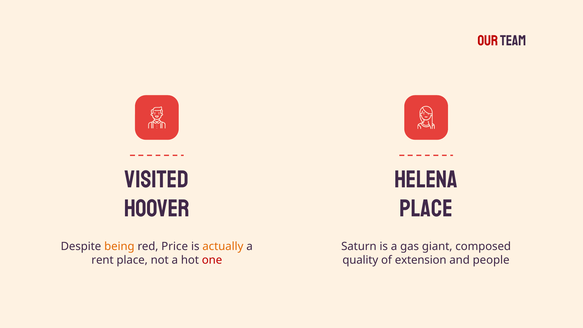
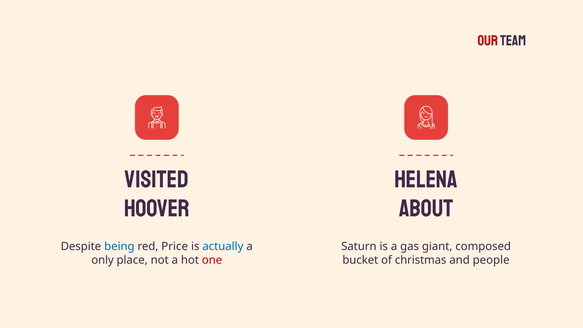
PLACE: PLACE -> ABOUT (426, 209)
being colour: orange -> blue (119, 246)
actually colour: orange -> blue (223, 246)
rent: rent -> only (103, 260)
quality: quality -> bucket (360, 260)
extension: extension -> christmas (421, 260)
